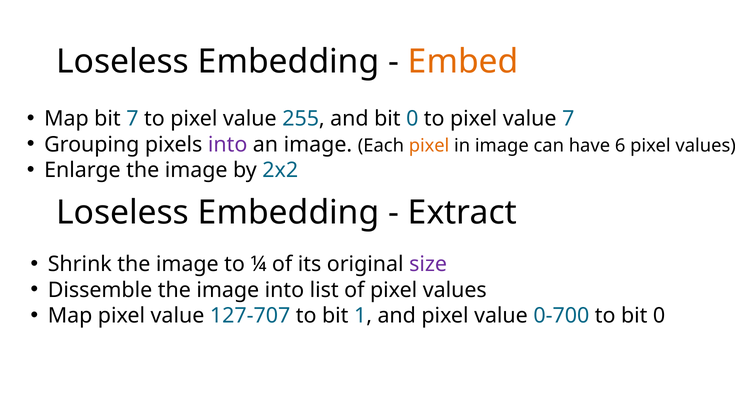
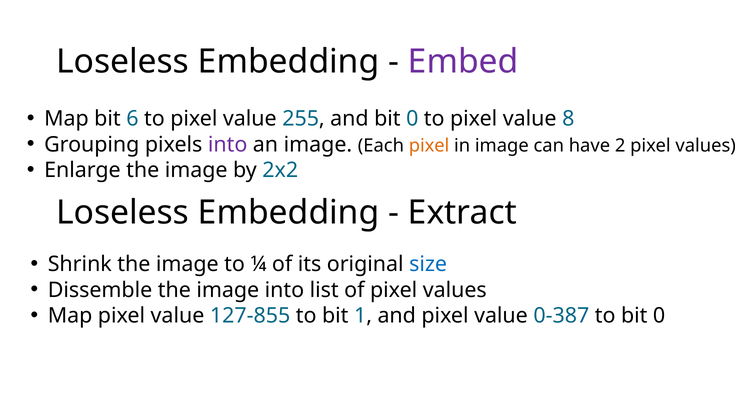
Embed colour: orange -> purple (463, 62)
bit 7: 7 -> 6 (132, 119)
value 7: 7 -> 8 (568, 119)
6: 6 -> 2 (620, 146)
size colour: purple -> blue (428, 265)
127-707: 127-707 -> 127-855 (250, 316)
0-700: 0-700 -> 0-387 (561, 316)
